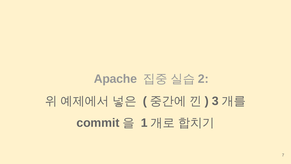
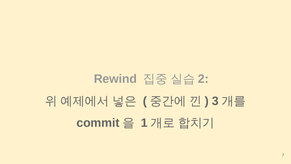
Apache: Apache -> Rewind (115, 79)
